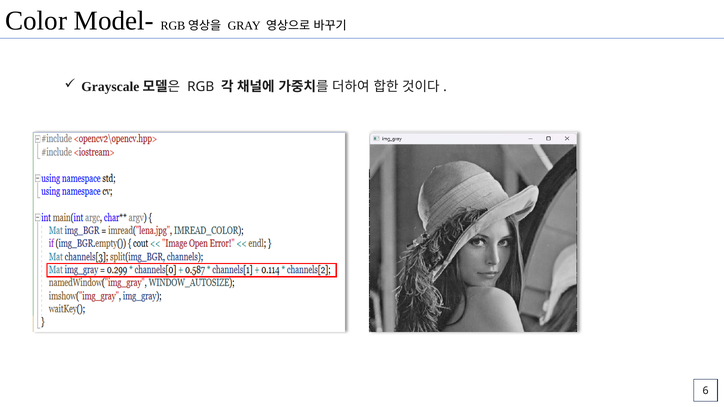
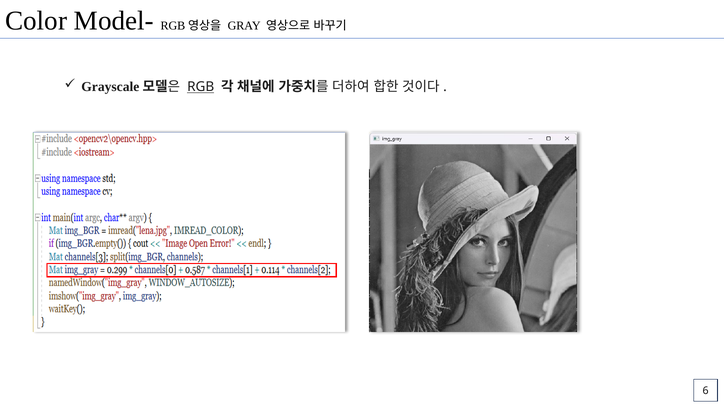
RGB underline: none -> present (201, 87)
